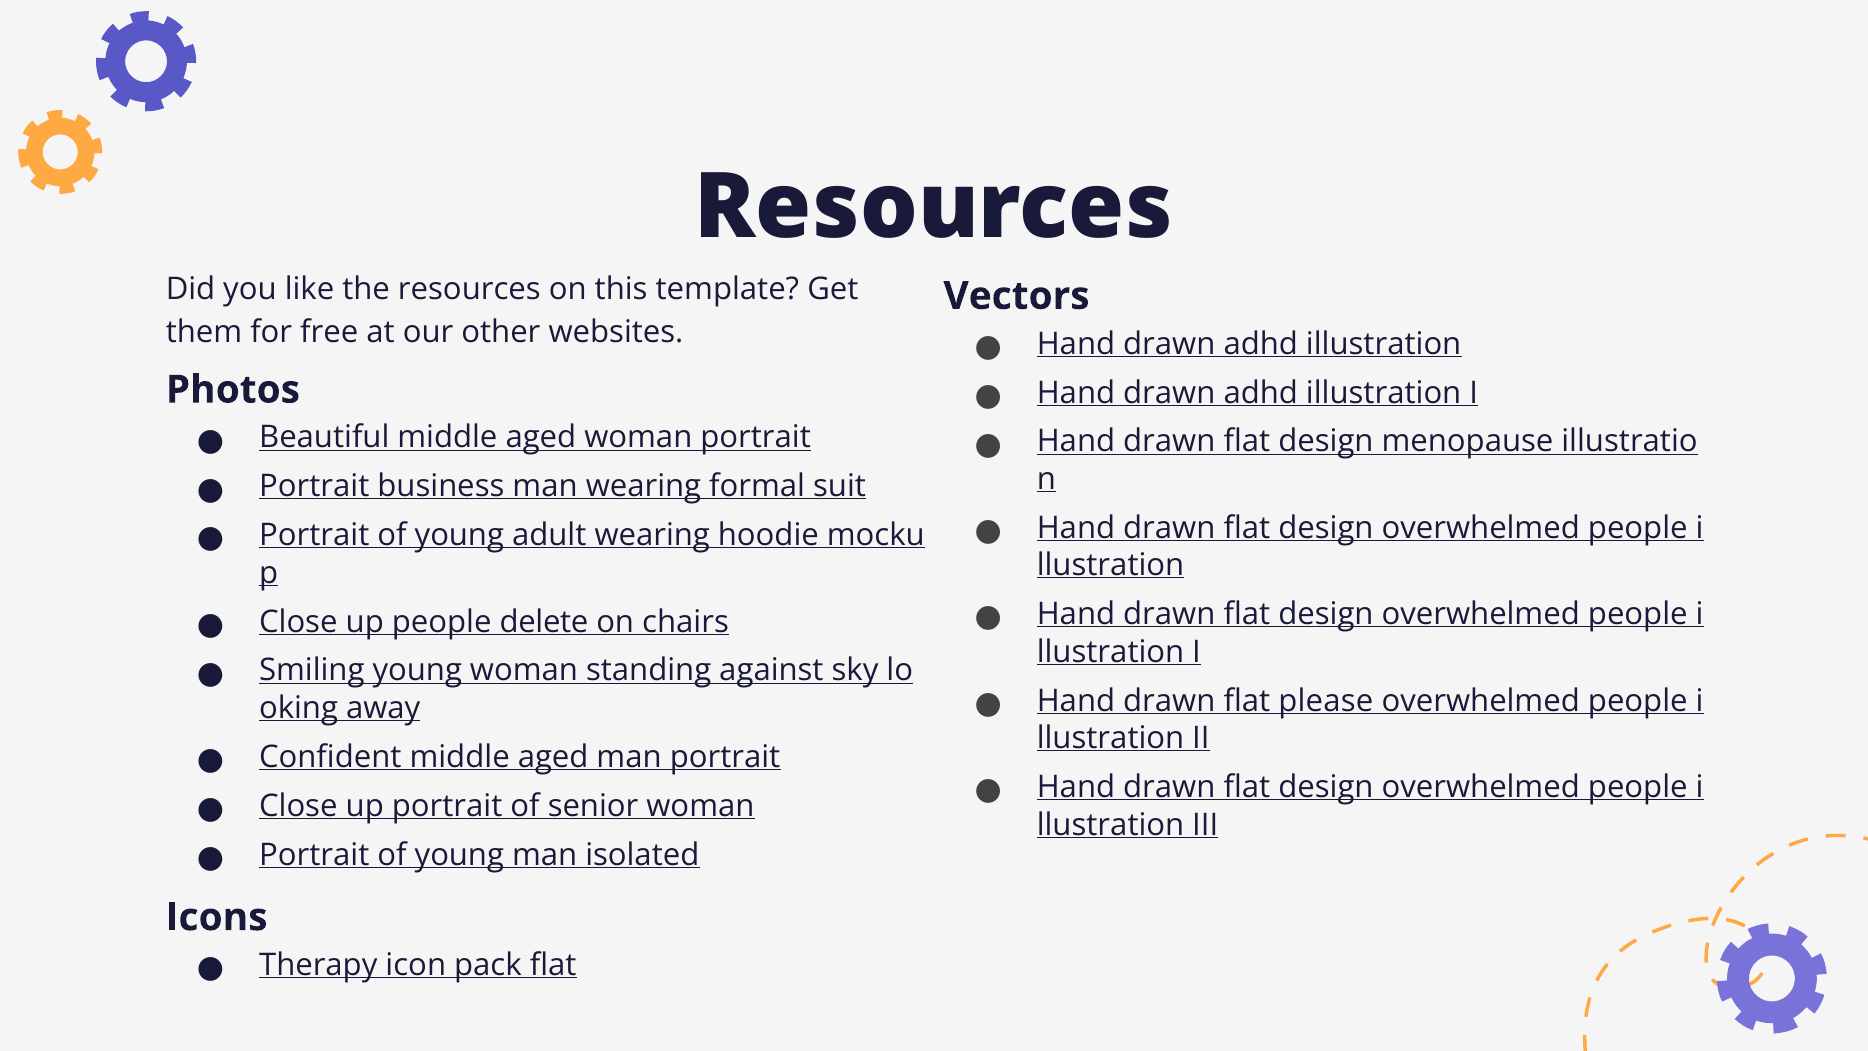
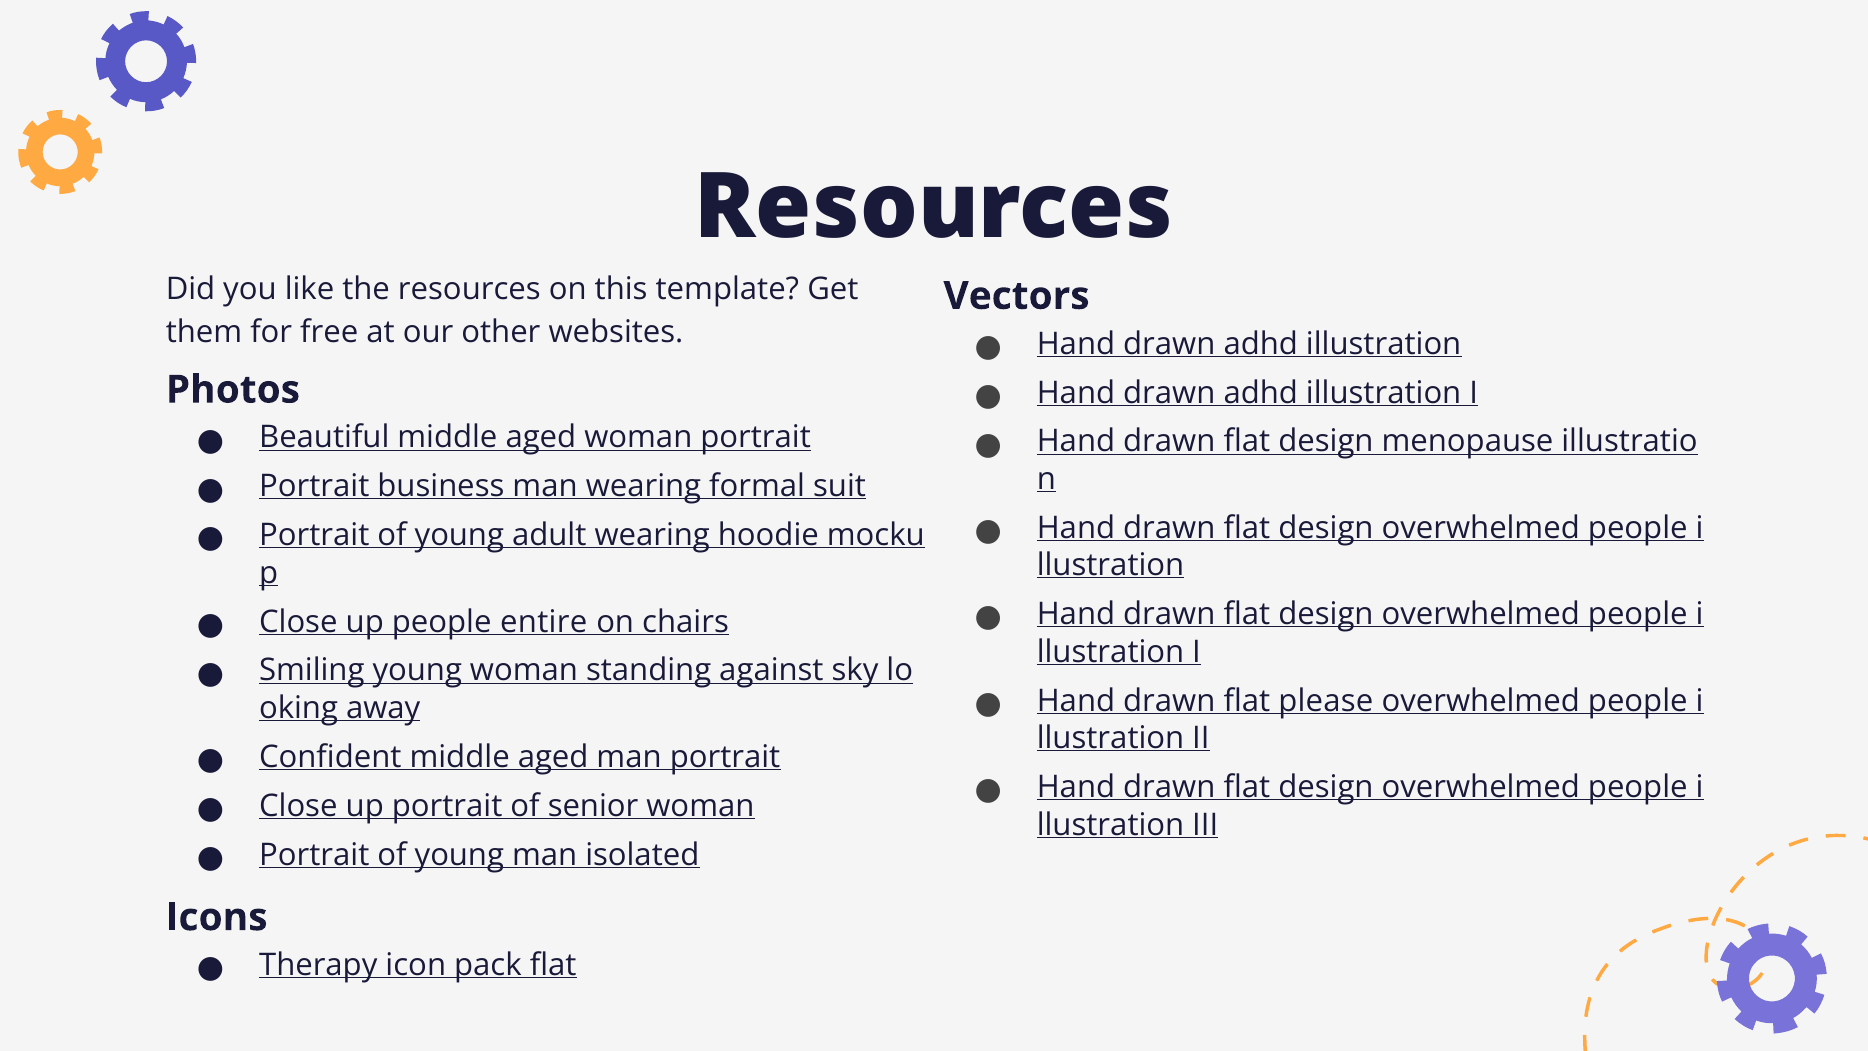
delete: delete -> entire (544, 622)
